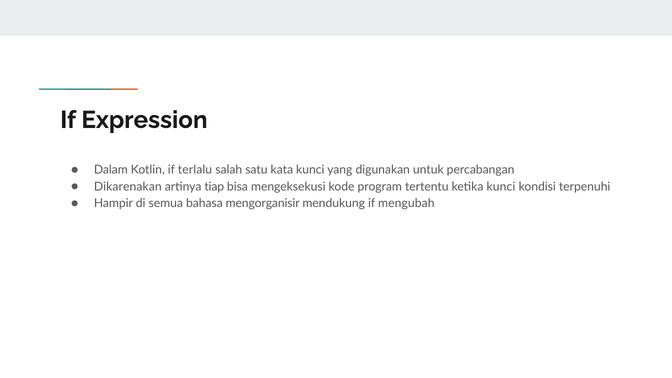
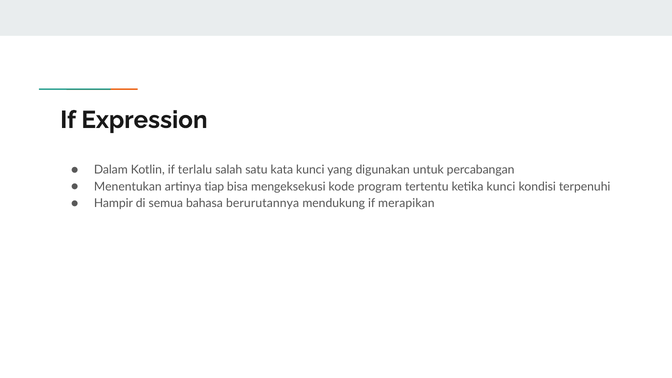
Dikarenakan: Dikarenakan -> Menentukan (128, 187)
mengorganisir: mengorganisir -> berurutannya (263, 203)
mengubah: mengubah -> merapikan (406, 203)
